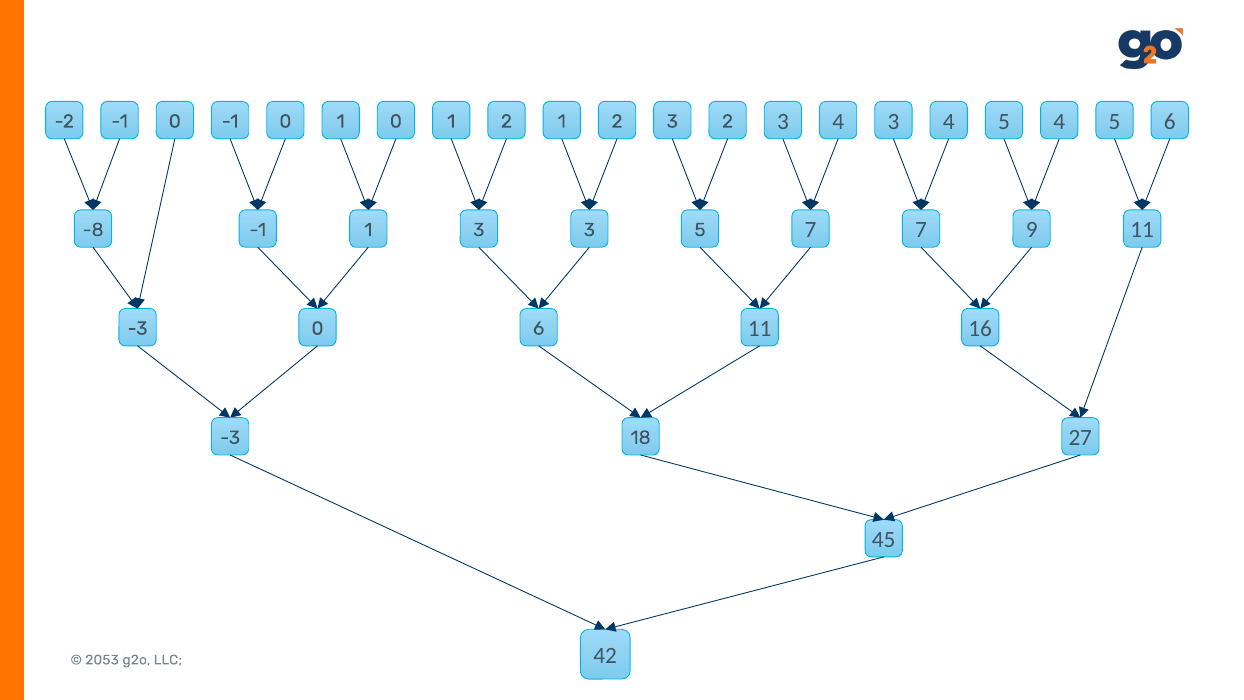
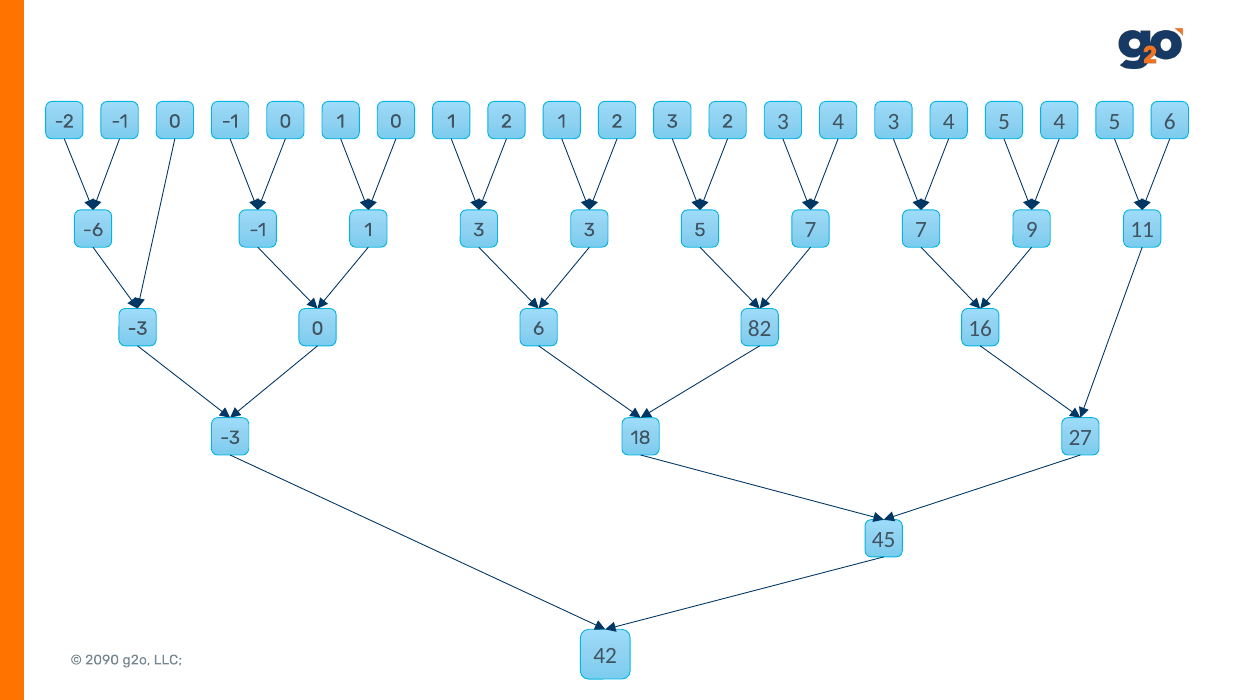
-8: -8 -> -6 (93, 230)
6 11: 11 -> 82 (760, 329)
2053: 2053 -> 2090 (102, 660)
